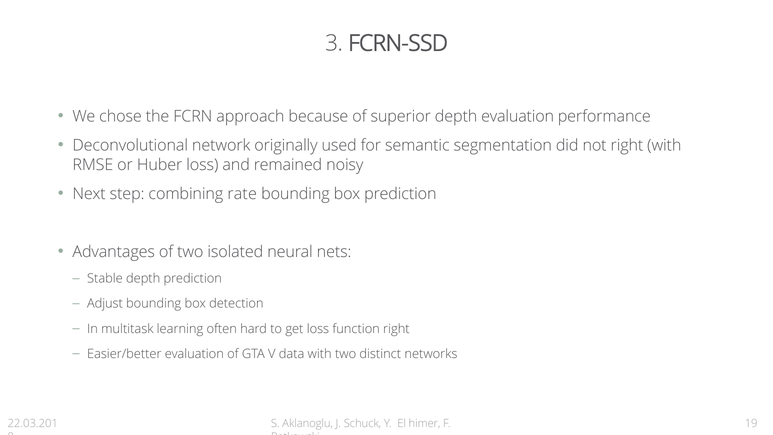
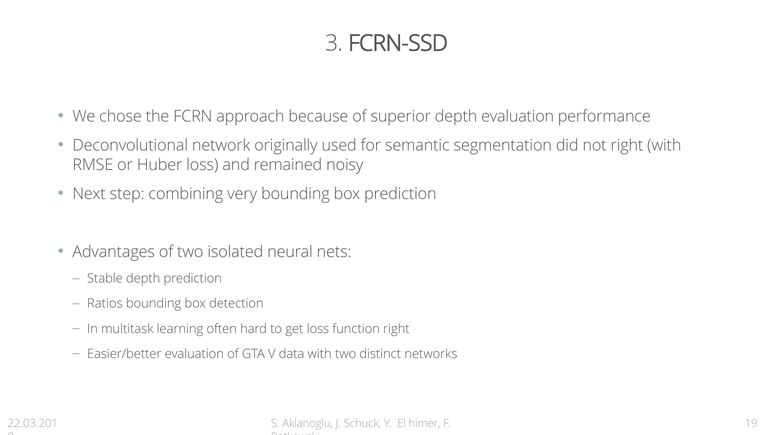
rate: rate -> very (242, 194)
Adjust: Adjust -> Ratios (105, 304)
